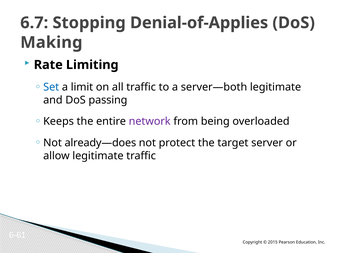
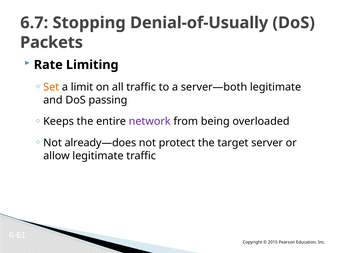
Denial-of-Applies: Denial-of-Applies -> Denial-of-Usually (199, 23)
Making: Making -> Packets (52, 43)
Set colour: blue -> orange (51, 87)
